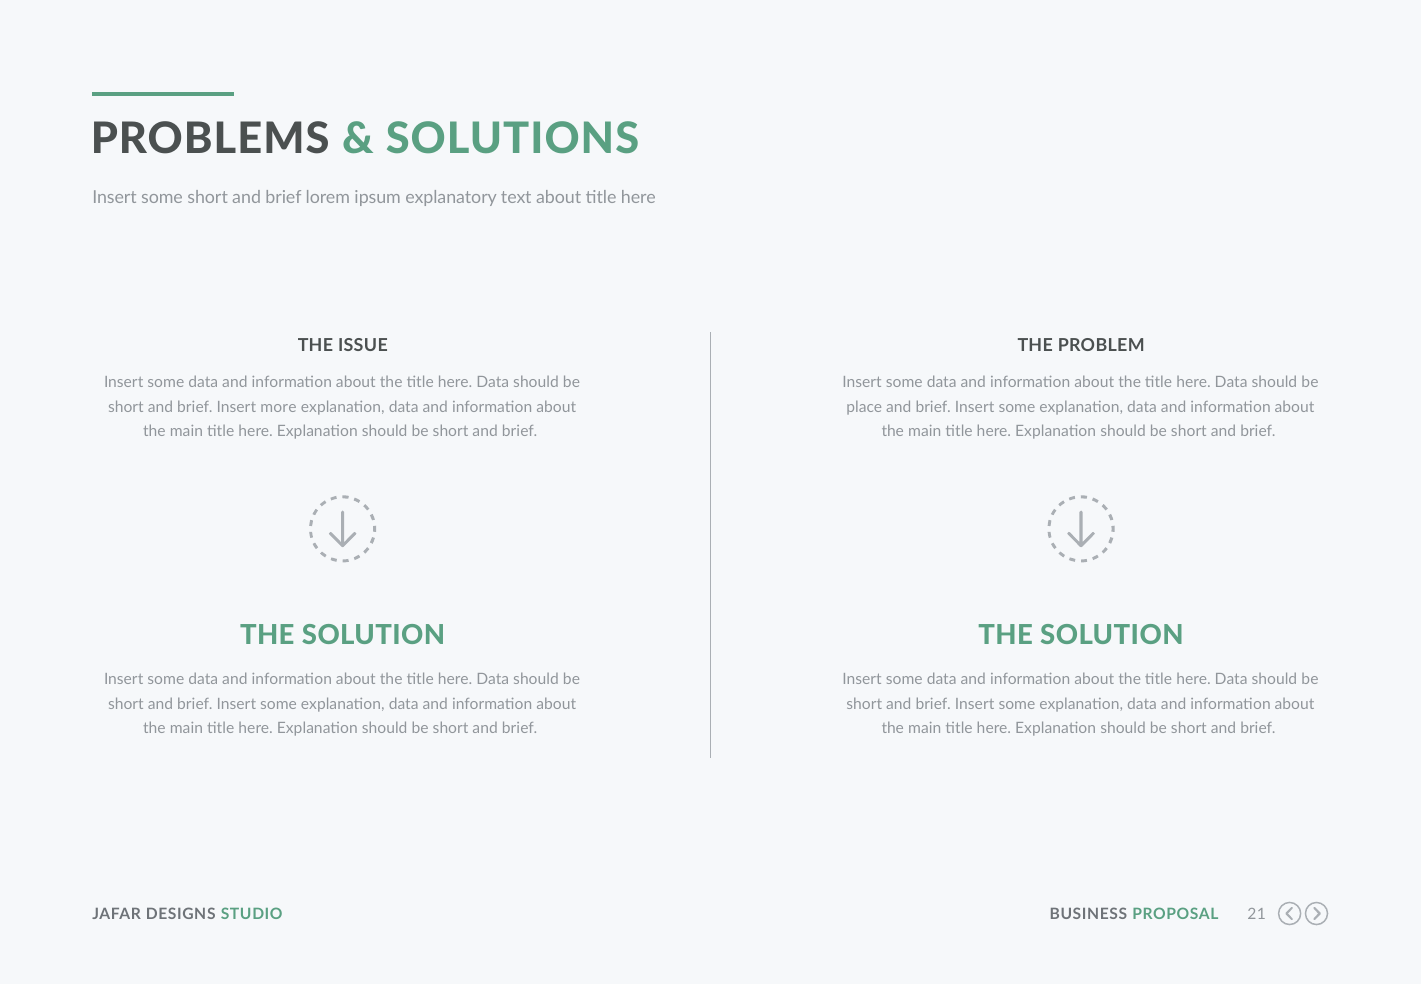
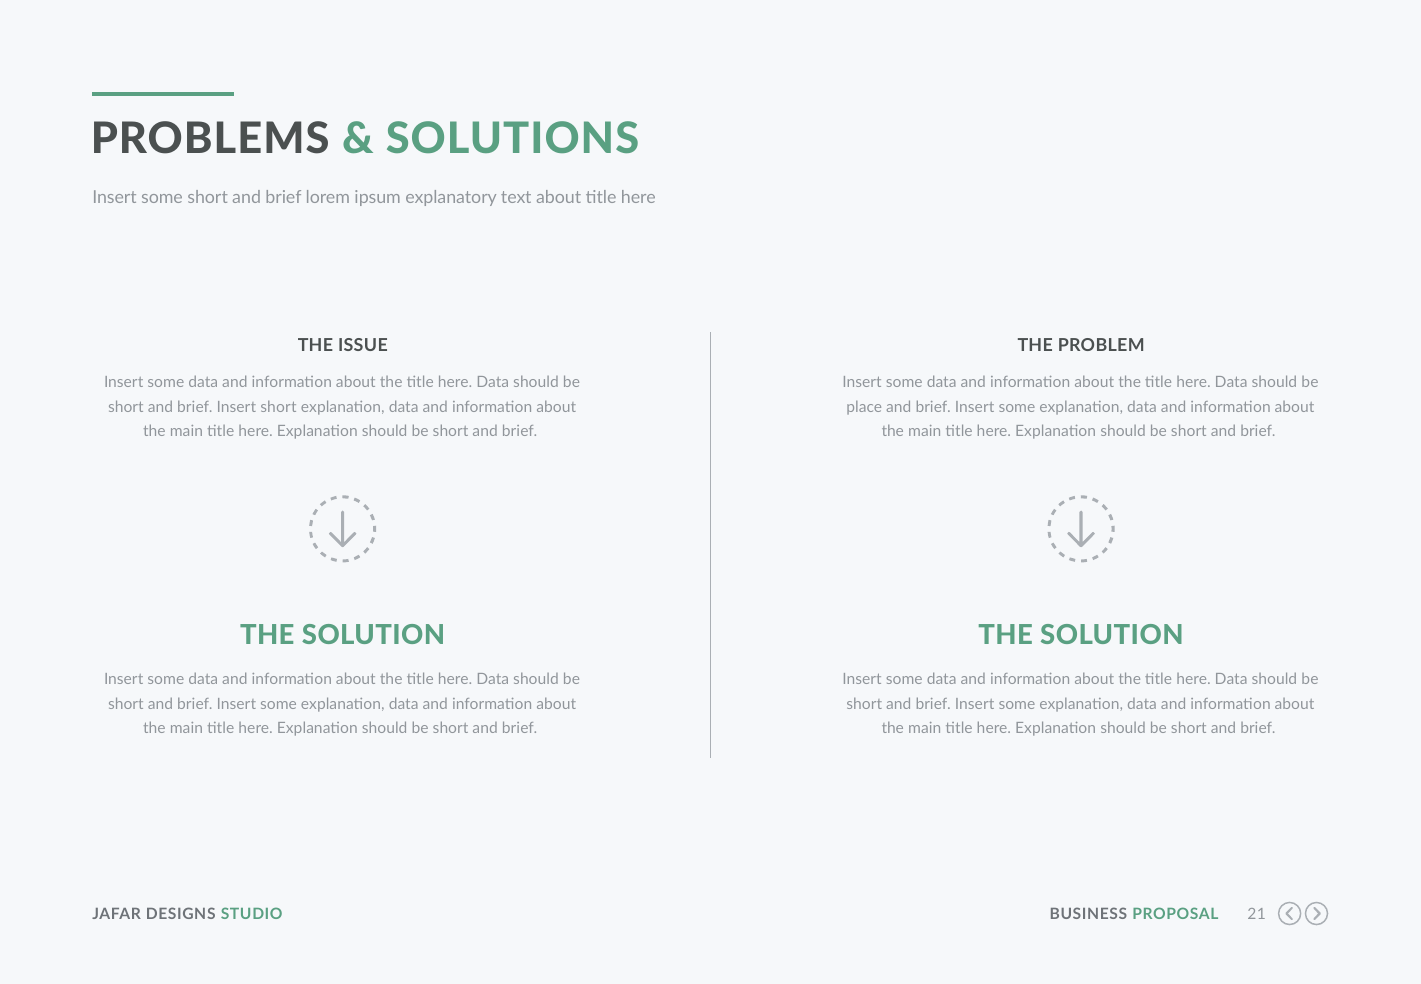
Insert more: more -> short (278, 407)
